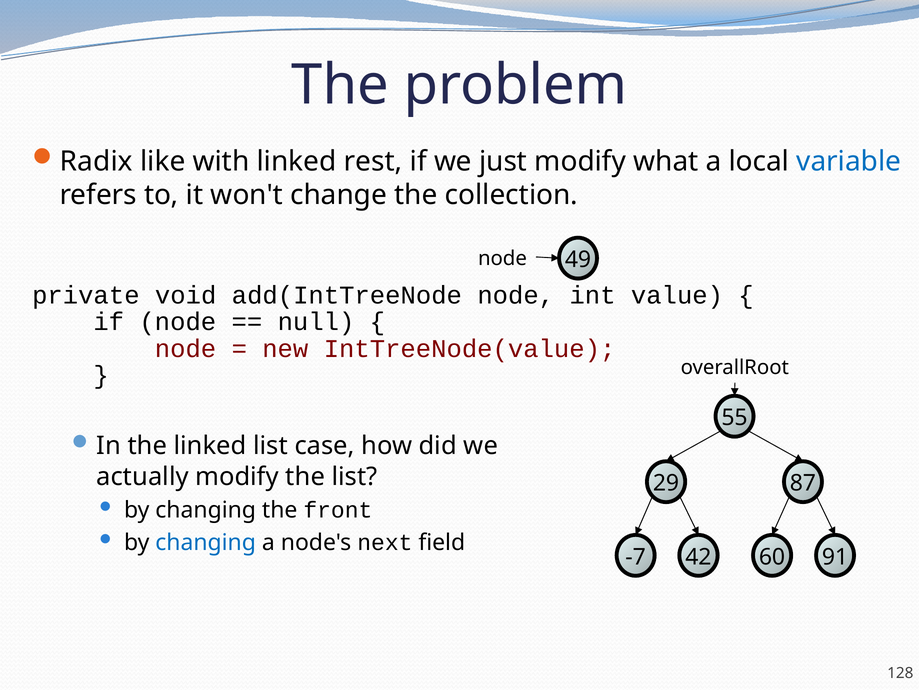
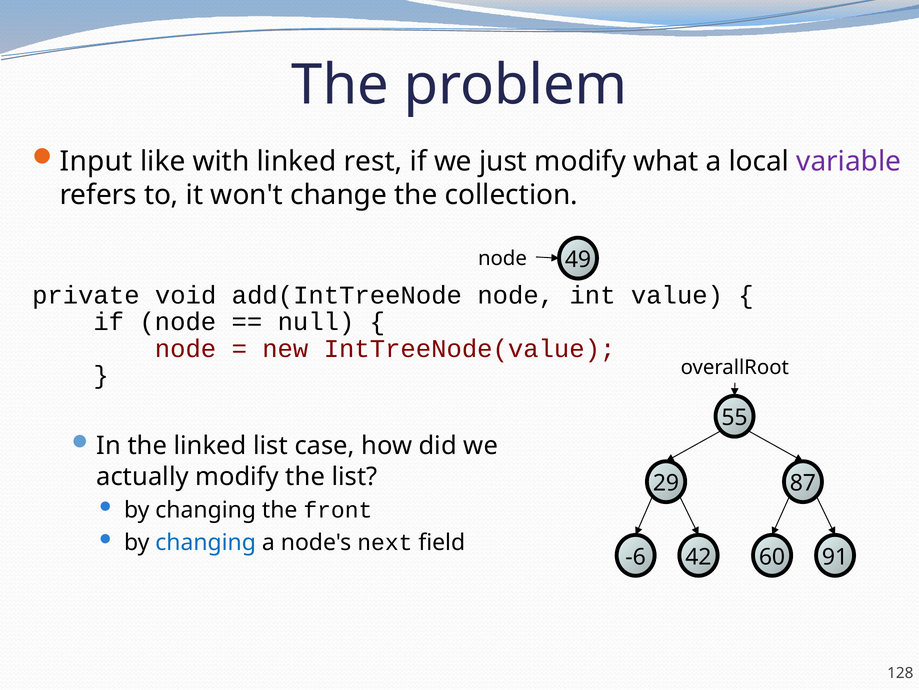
Radix: Radix -> Input (96, 161)
variable colour: blue -> purple (849, 161)
-7: -7 -> -6 (636, 556)
